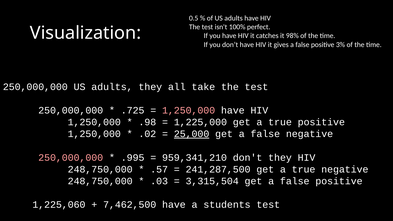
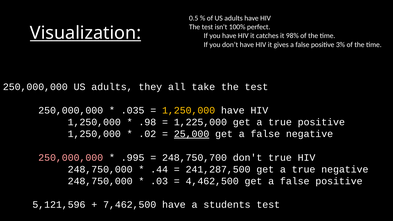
Visualization underline: none -> present (86, 33)
.725: .725 -> .035 (133, 110)
1,250,000 colour: pink -> yellow (189, 110)
959,341,210: 959,341,210 -> 248,750,700 (194, 158)
don't they: they -> true (280, 158)
.57: .57 -> .44 (159, 169)
3,315,504: 3,315,504 -> 4,462,500 (212, 181)
1,225,060: 1,225,060 -> 5,121,596 (59, 205)
